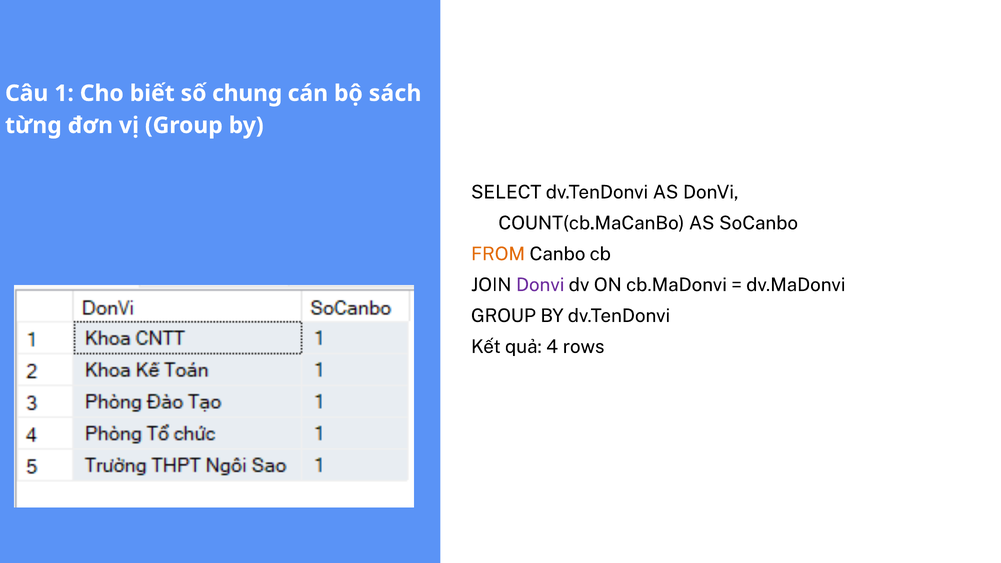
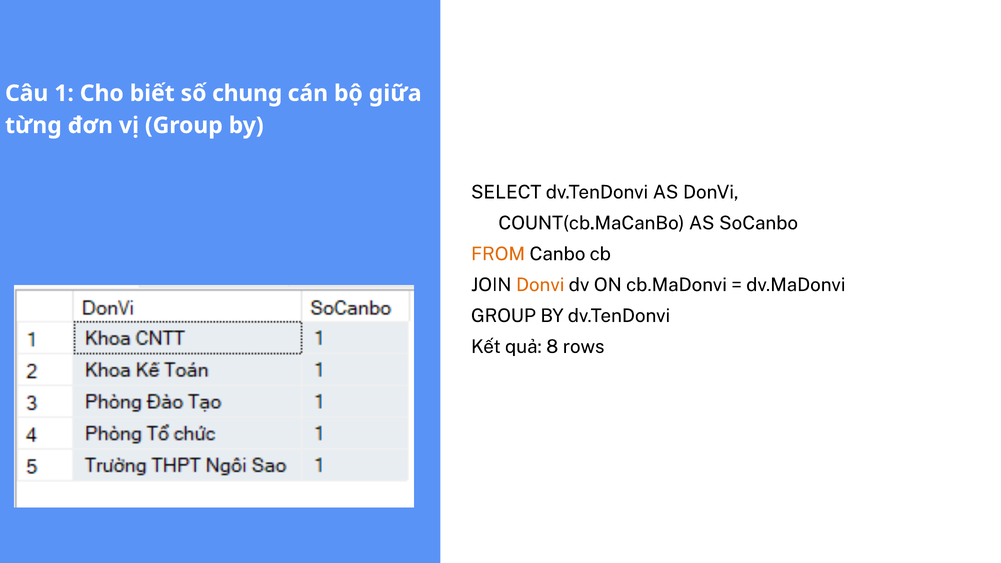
sách: sách -> giữa (395, 93)
Donvi colour: purple -> orange (540, 285)
4: 4 -> 8 (552, 347)
